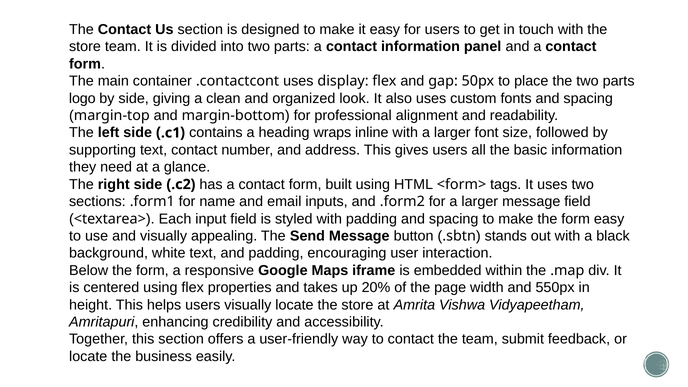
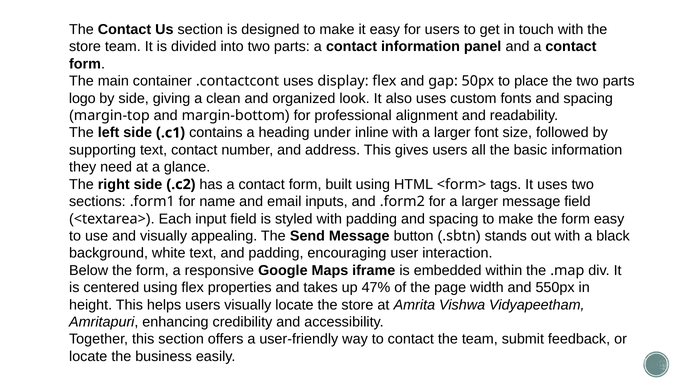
wraps: wraps -> under (332, 133)
20%: 20% -> 47% (376, 288)
